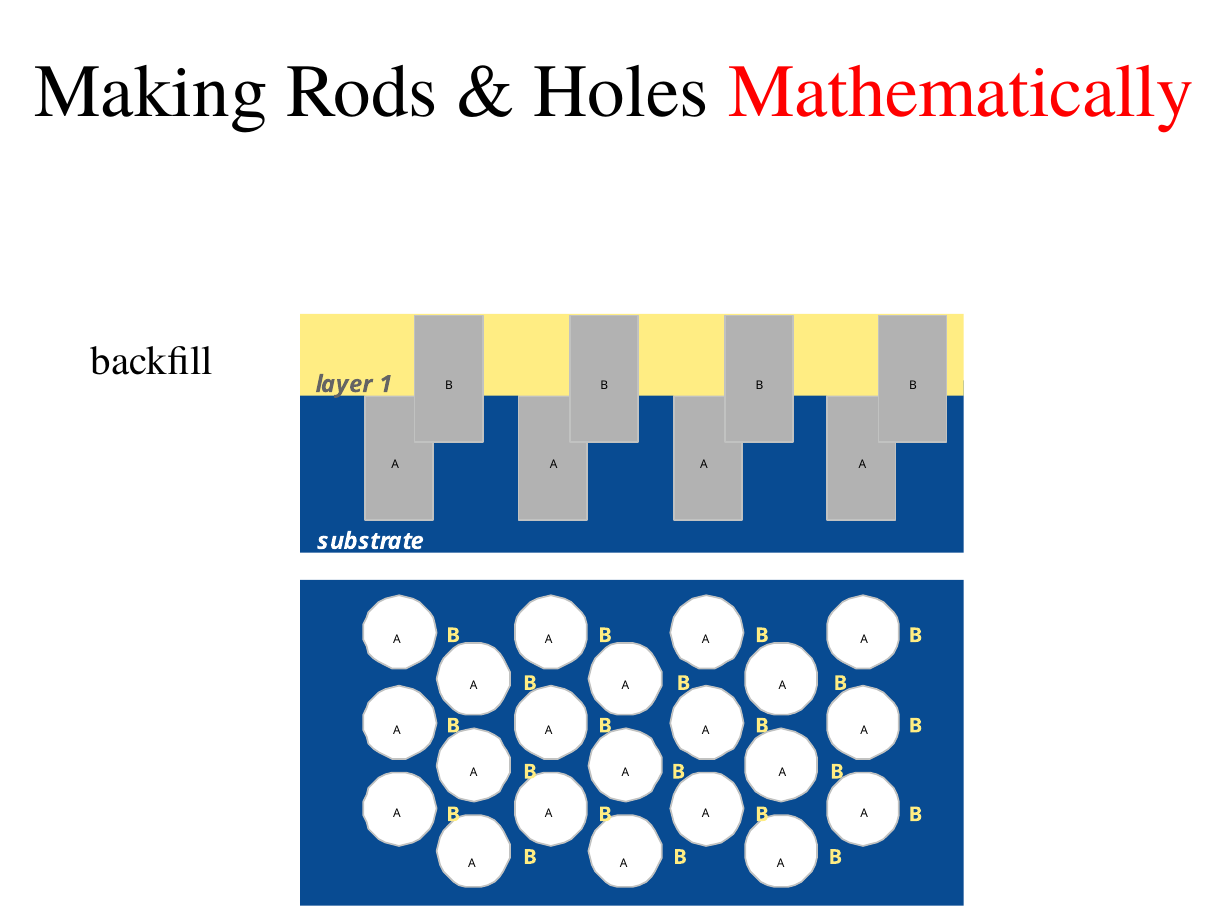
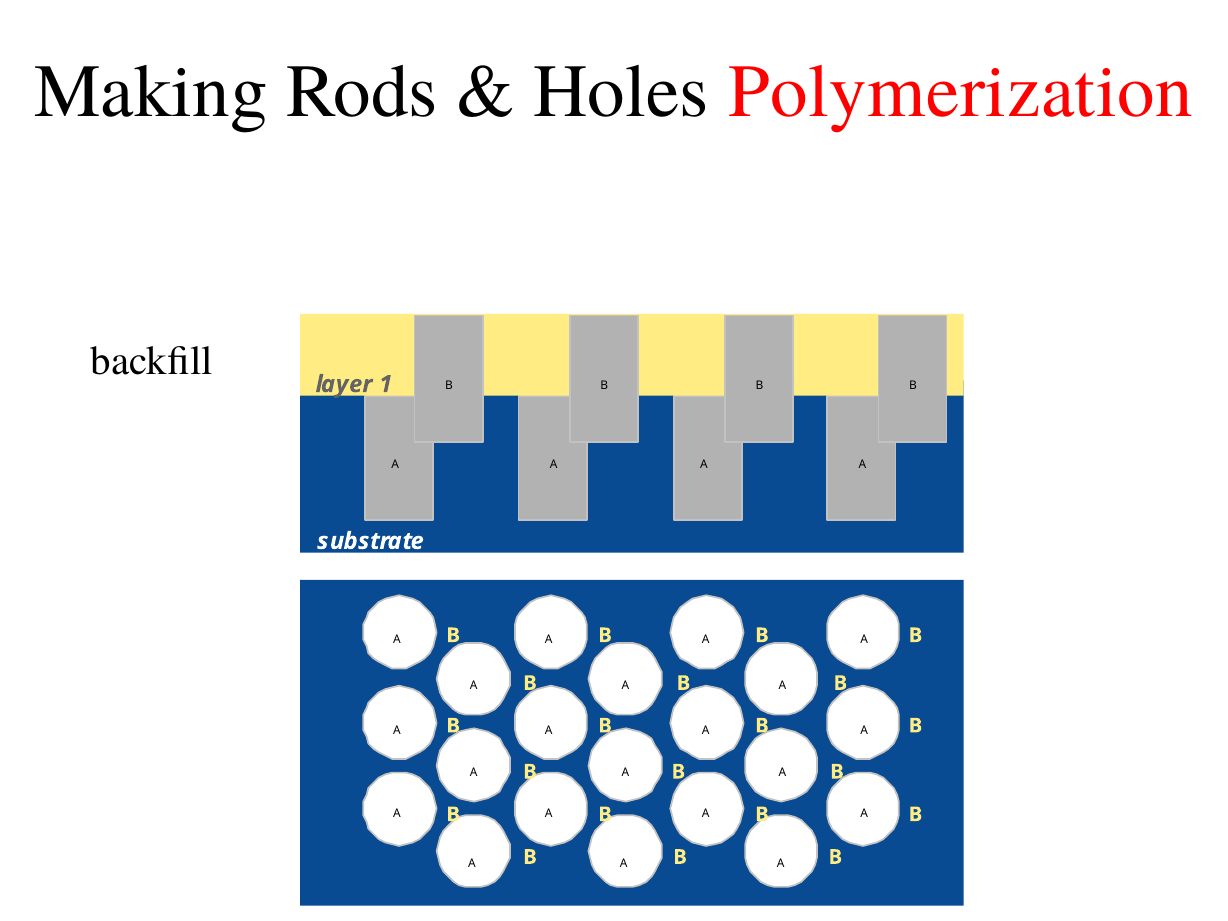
Mathematically: Mathematically -> Polymerization (961, 92)
